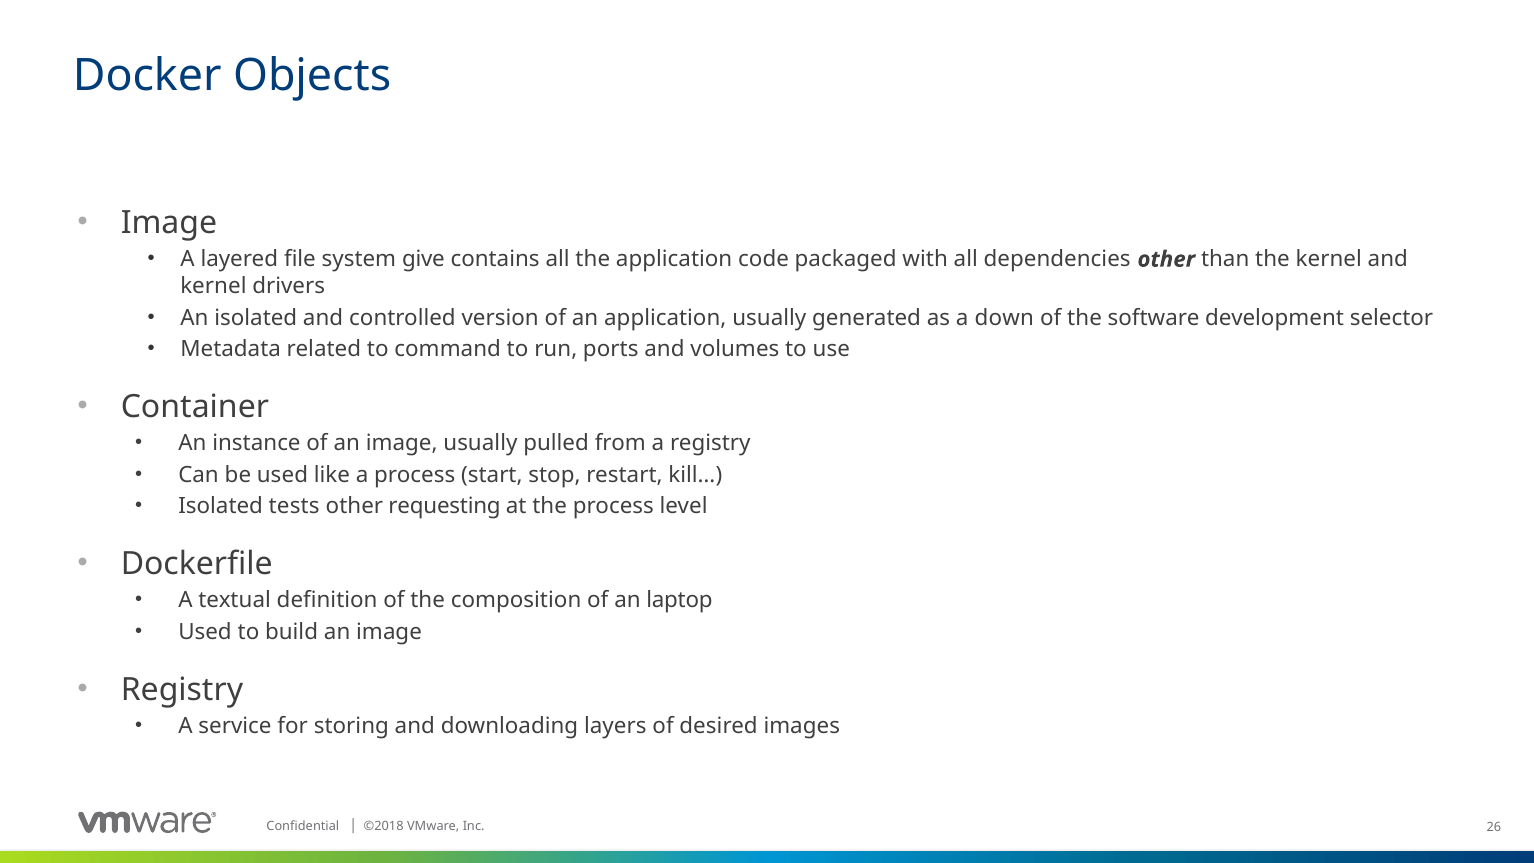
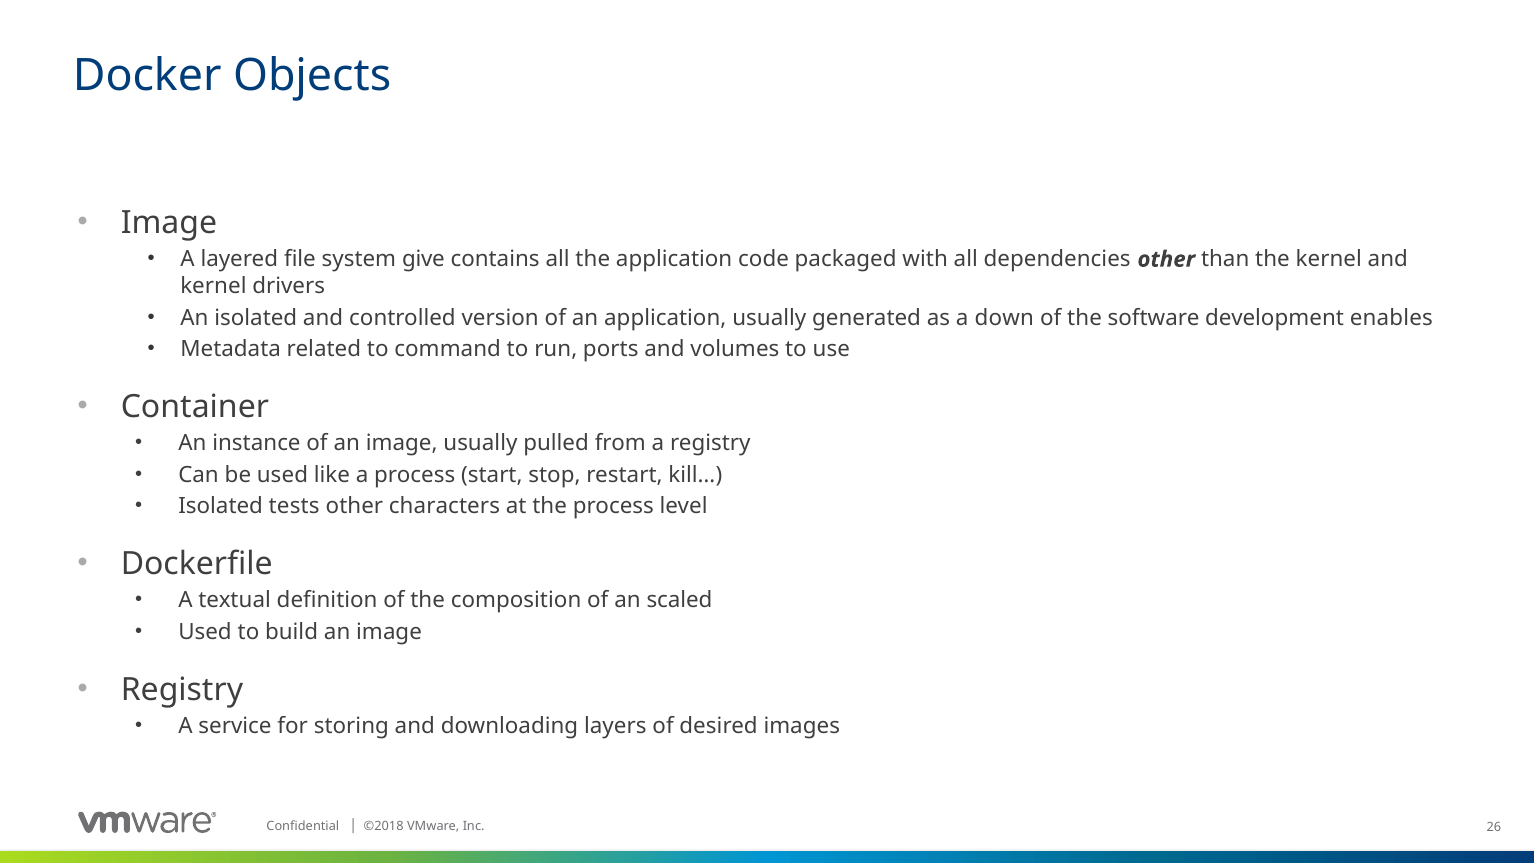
selector: selector -> enables (1391, 318)
requesting: requesting -> characters (444, 507)
laptop: laptop -> scaled (679, 601)
